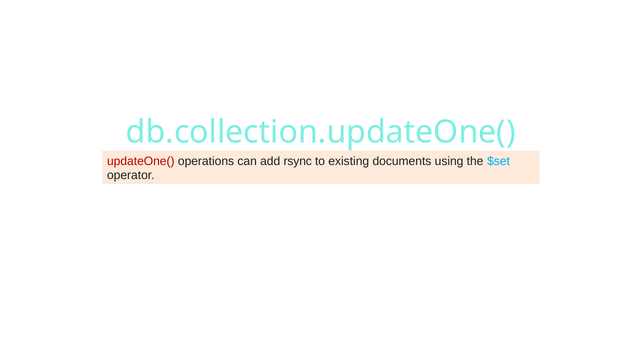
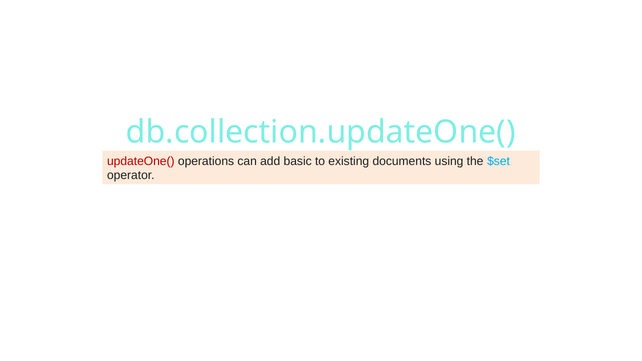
rsync: rsync -> basic (298, 161)
